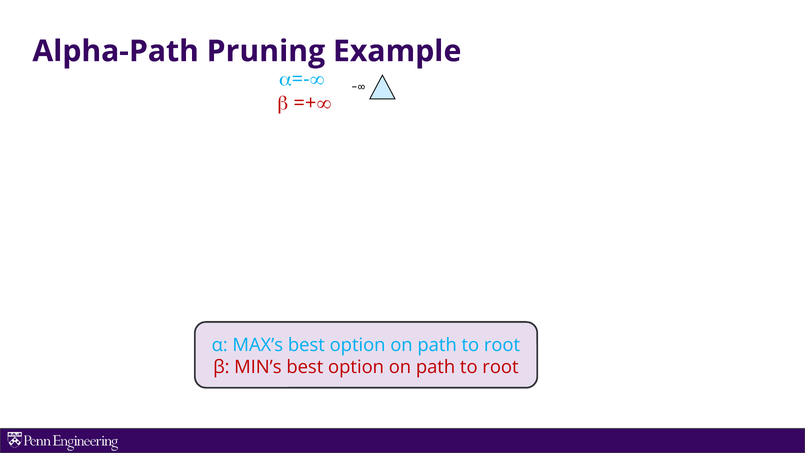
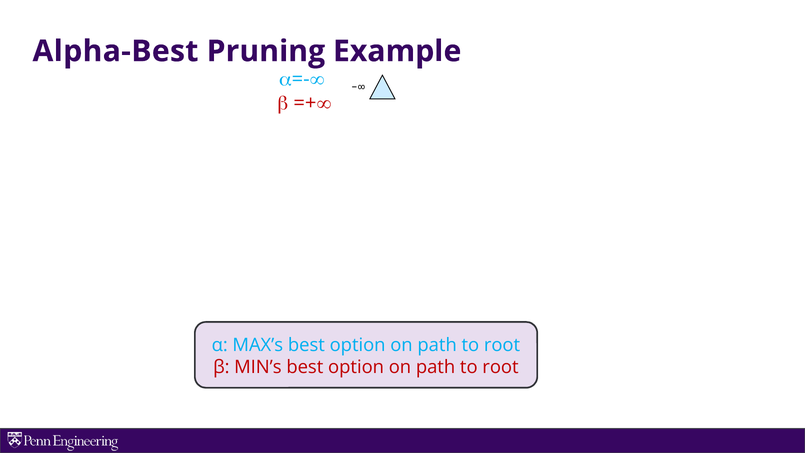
Alpha-Path: Alpha-Path -> Alpha-Best (115, 51)
